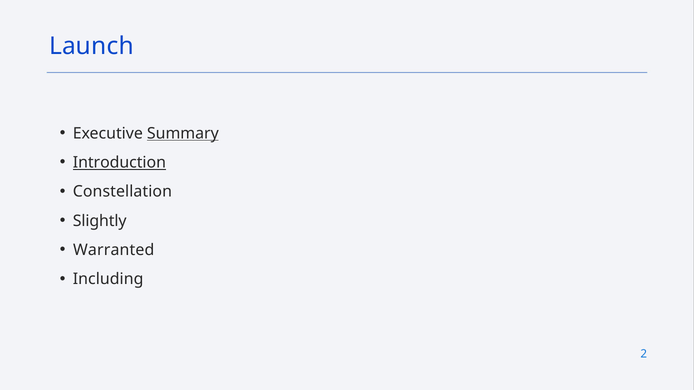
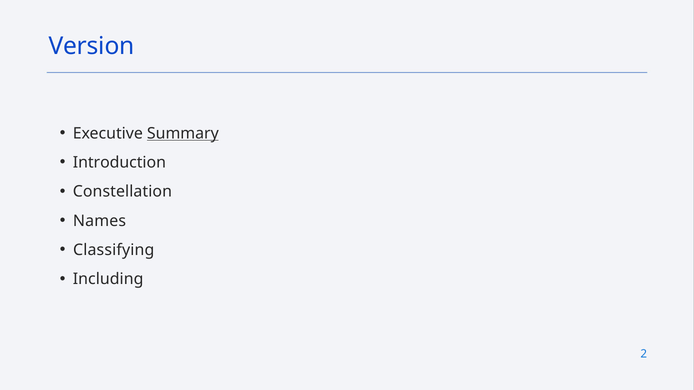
Launch: Launch -> Version (92, 46)
Introduction underline: present -> none (119, 163)
Slightly: Slightly -> Names (100, 221)
Warranted: Warranted -> Classifying (114, 250)
